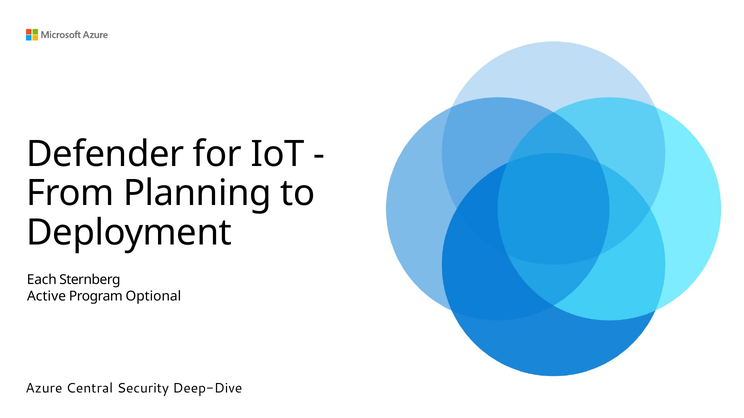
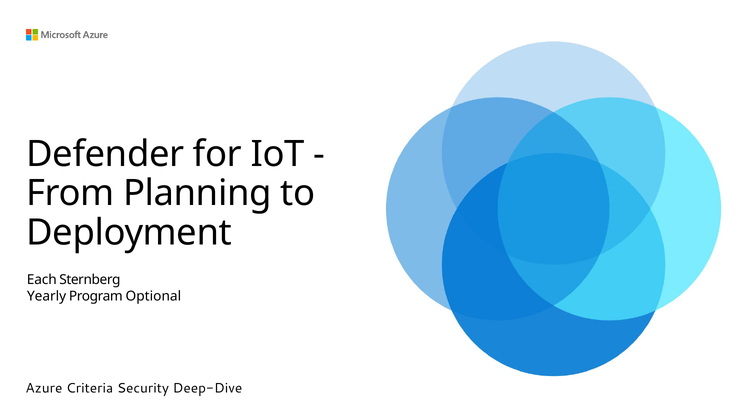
Active: Active -> Yearly (47, 296)
Central: Central -> Criteria (90, 389)
